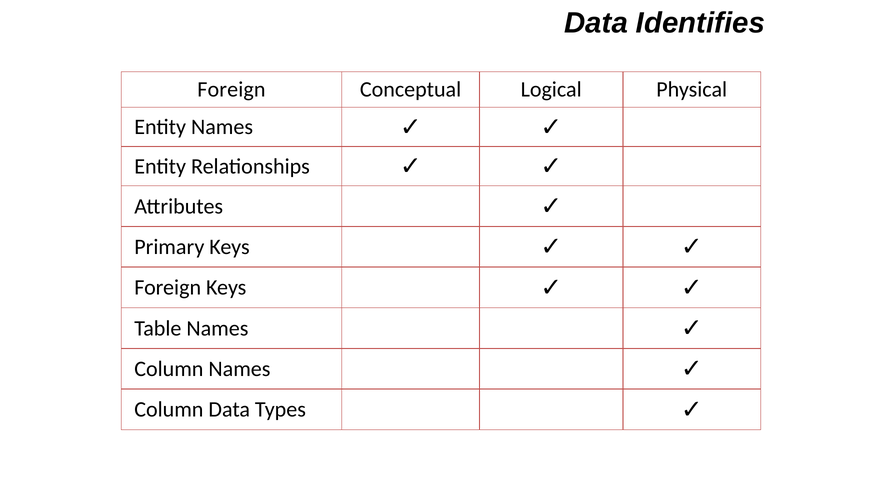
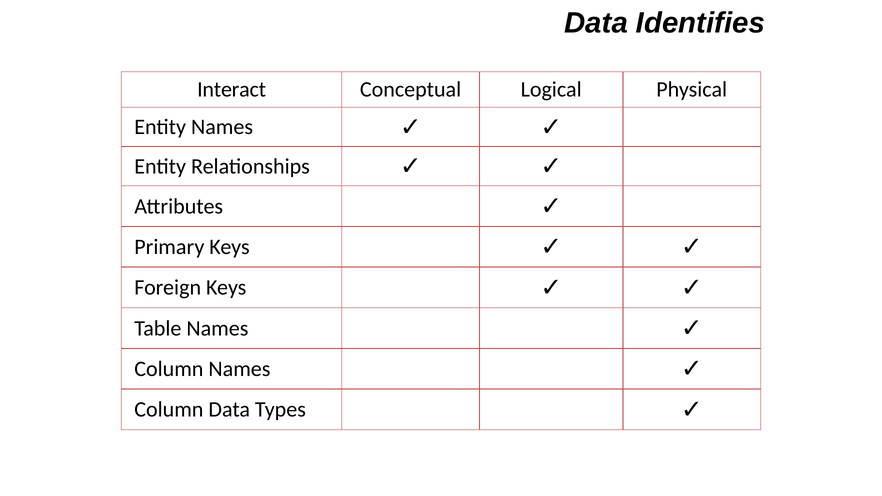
Foreign: Foreign -> Interact (232, 90)
